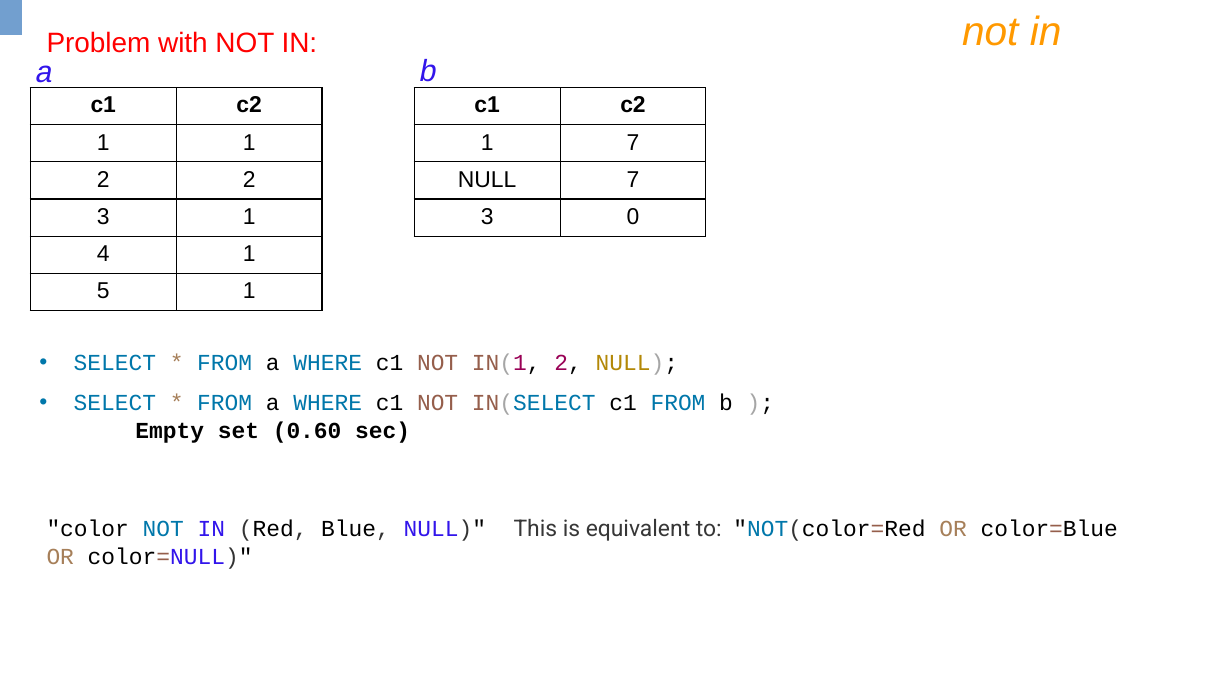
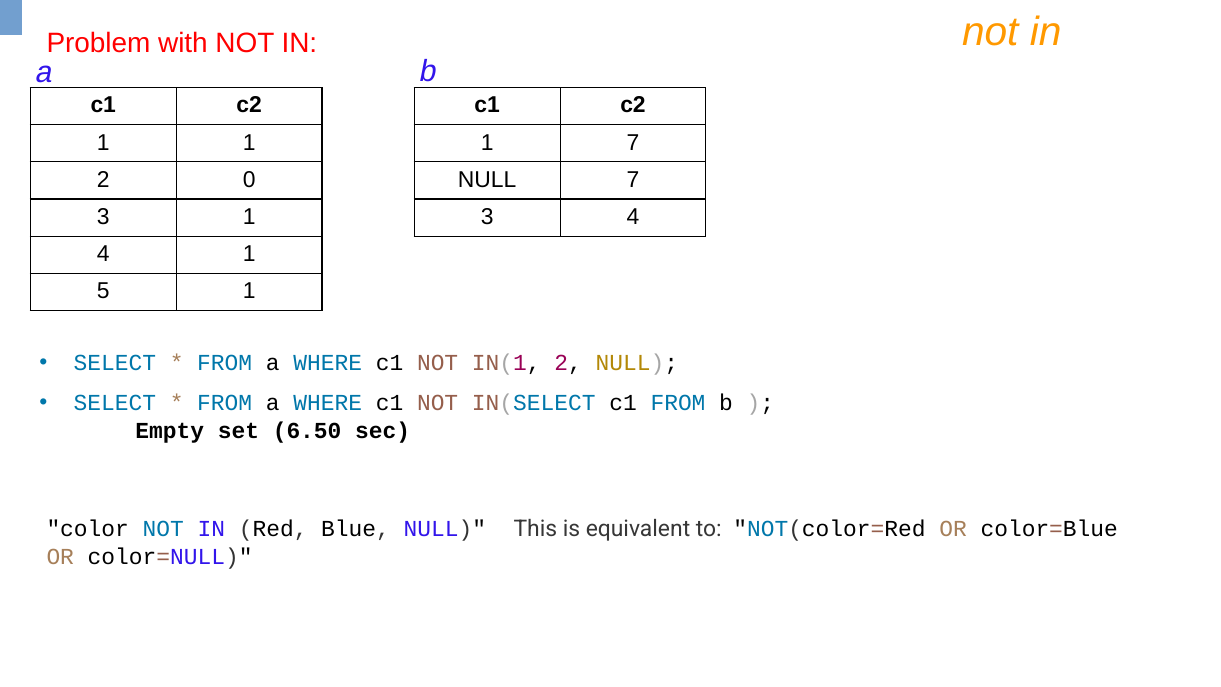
2 2: 2 -> 0 (249, 180)
3 0: 0 -> 4 (633, 217)
0.60: 0.60 -> 6.50 (307, 430)
